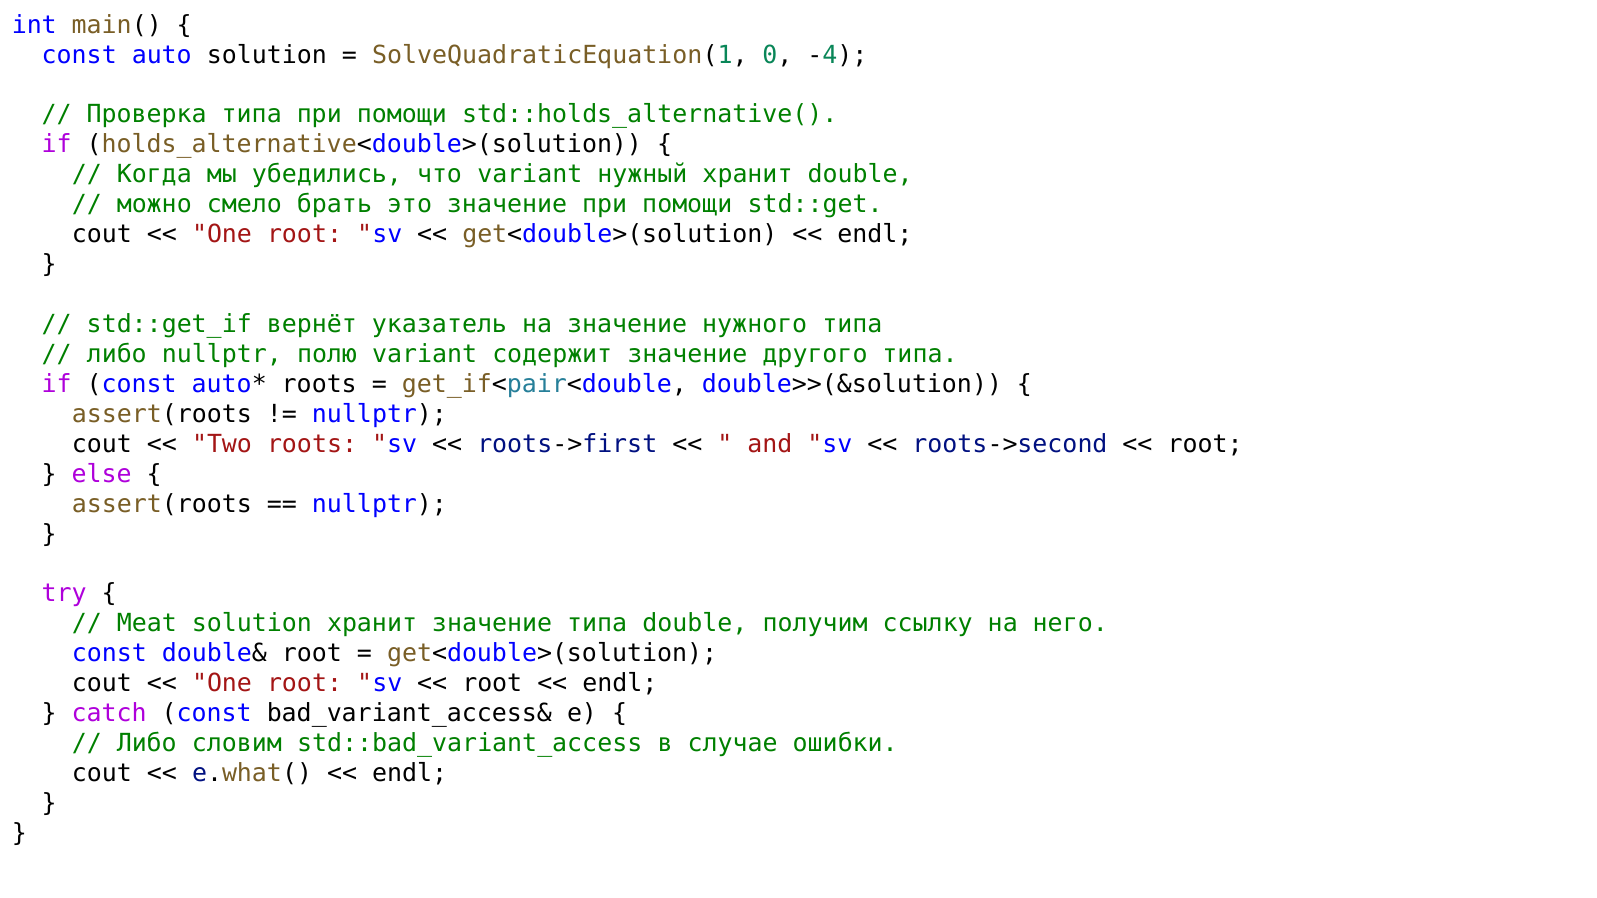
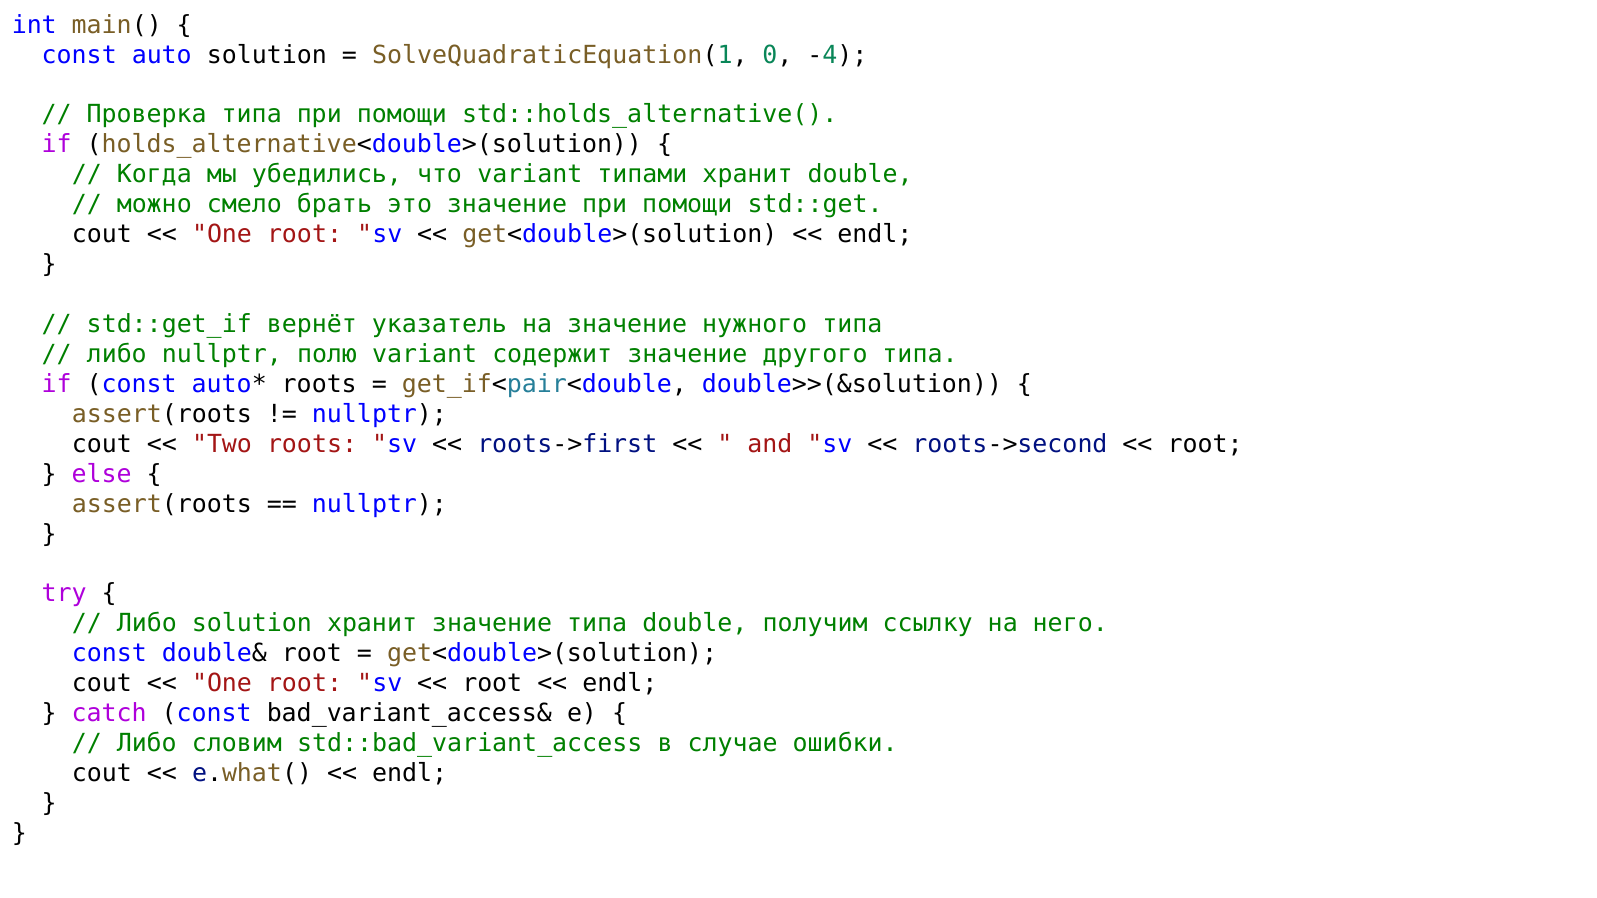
нужный: нужный -> типами (642, 175)
Meat: Meat -> Либо (147, 624)
